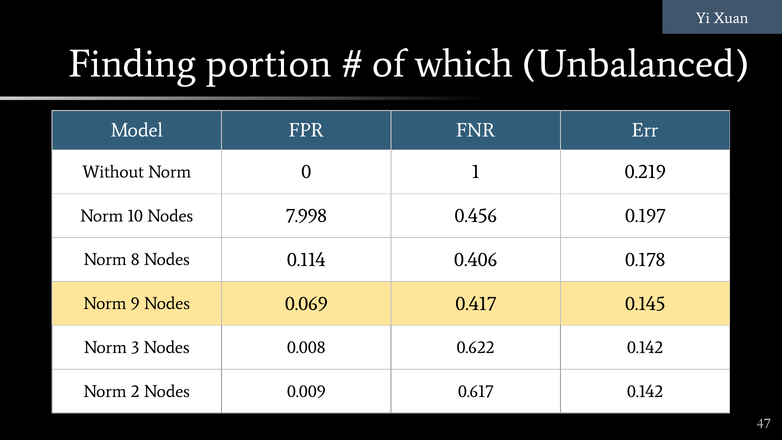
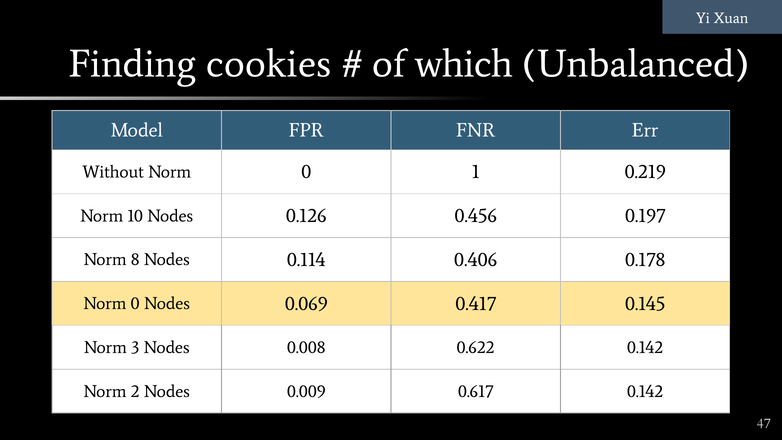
portion: portion -> cookies (269, 64)
7.998: 7.998 -> 0.126 (306, 216)
9: 9 -> 0 (135, 304)
